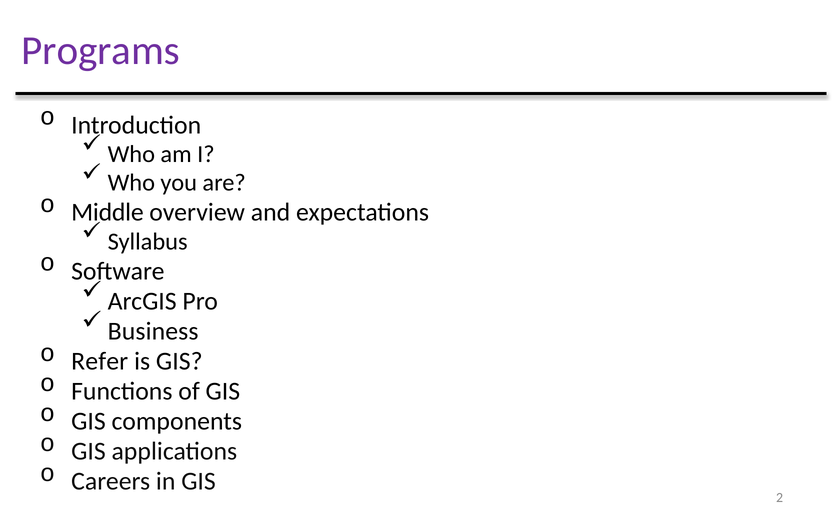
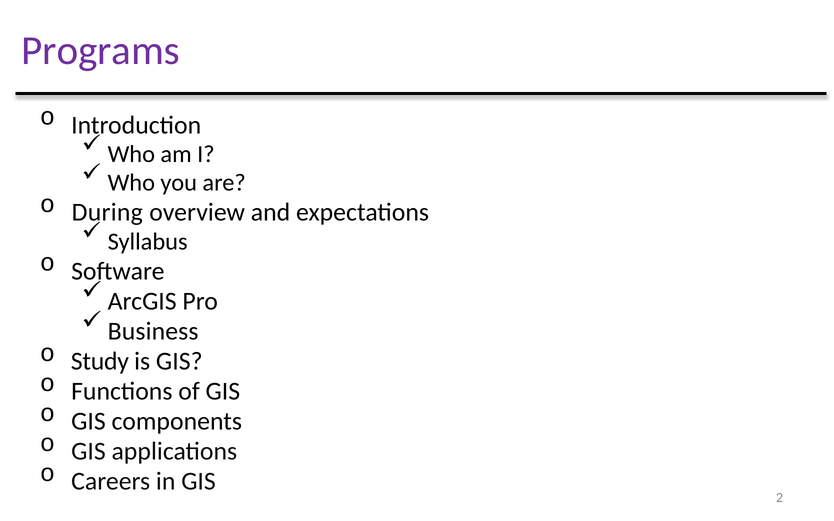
Middle: Middle -> During (107, 213)
Refer: Refer -> Study (100, 361)
